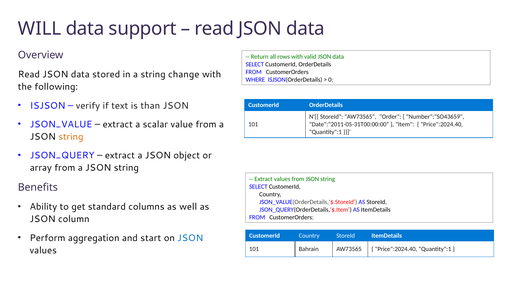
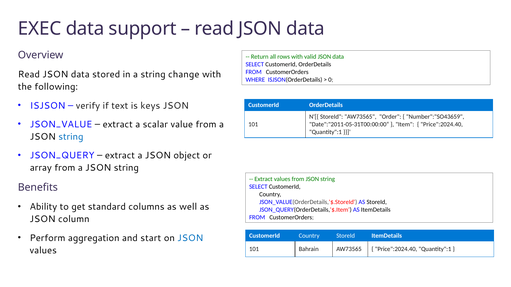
WILL: WILL -> EXEC (40, 29)
than: than -> keys (150, 106)
string colour: orange -> blue (71, 137)
